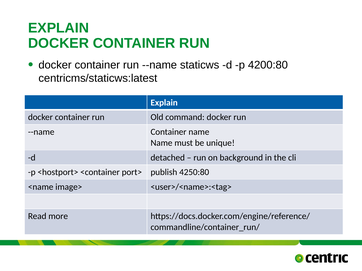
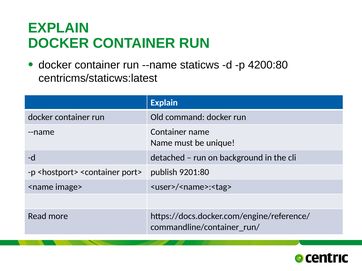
4250:80: 4250:80 -> 9201:80 (194, 172)
